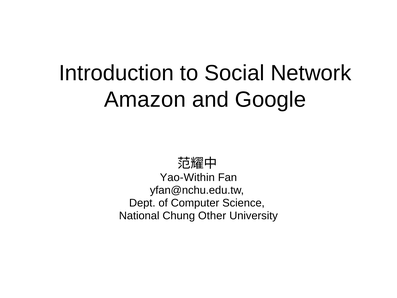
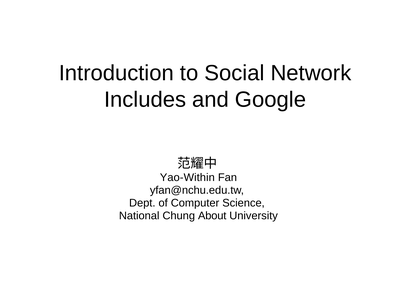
Amazon: Amazon -> Includes (145, 100)
Other: Other -> About (212, 216)
